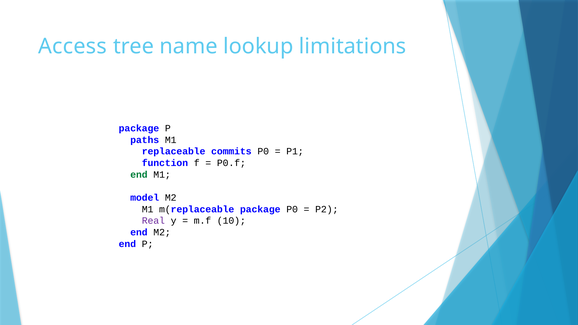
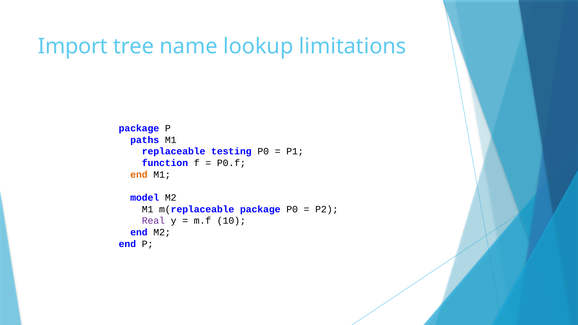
Access: Access -> Import (73, 46)
commits: commits -> testing (231, 152)
end colour: green -> orange (139, 175)
